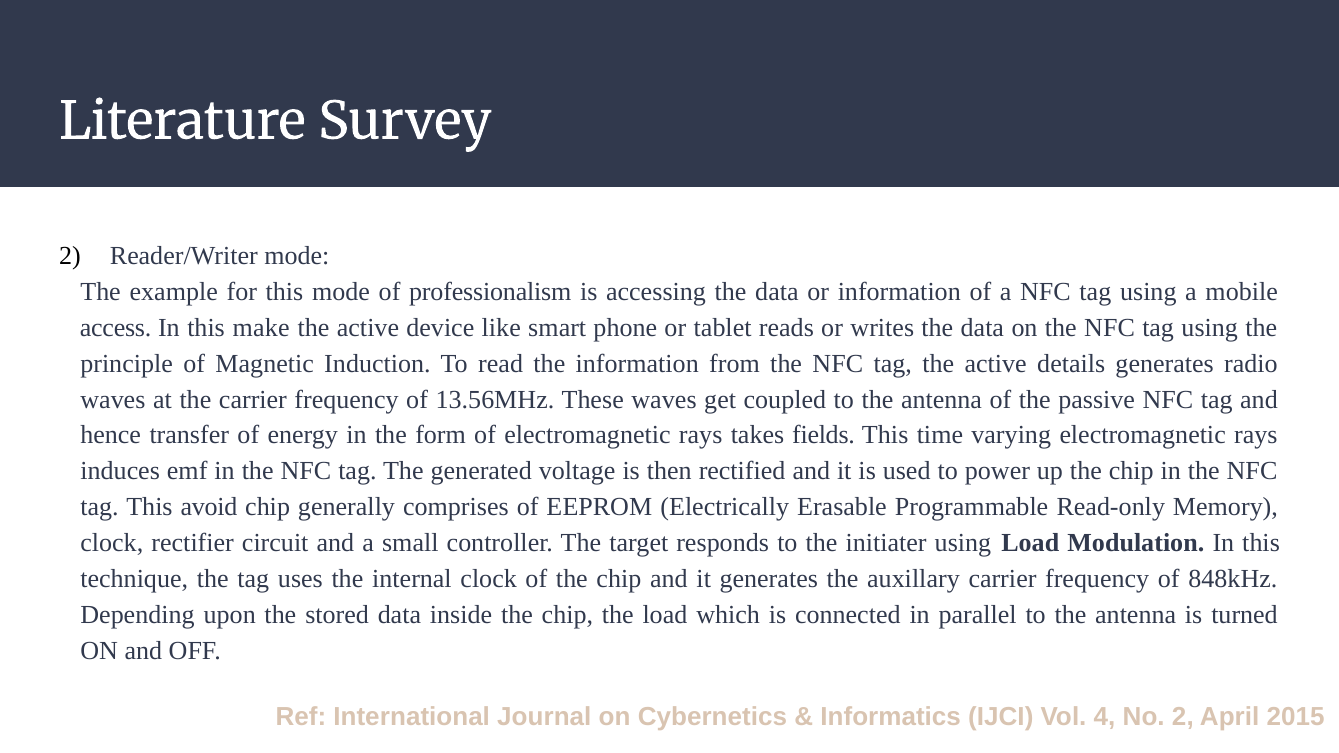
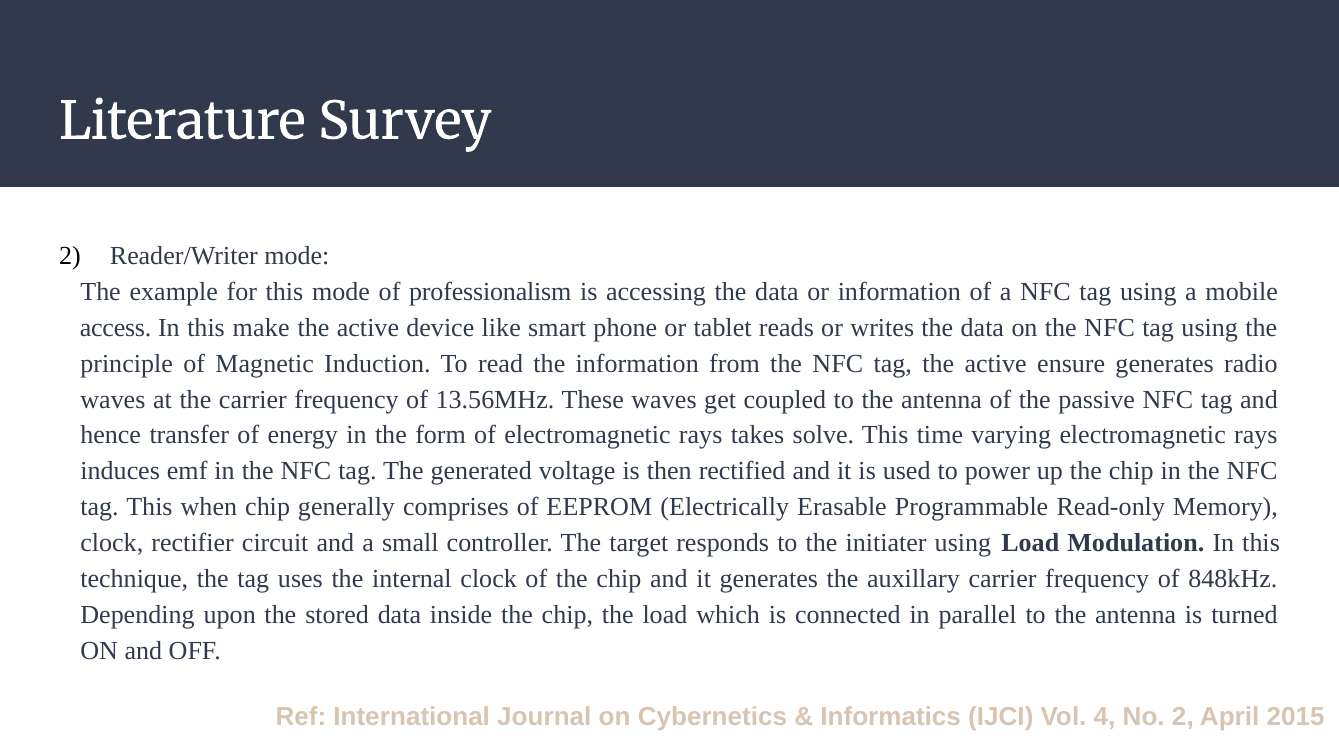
details: details -> ensure (1071, 364)
fields: fields -> solve (823, 435)
avoid: avoid -> when (209, 507)
